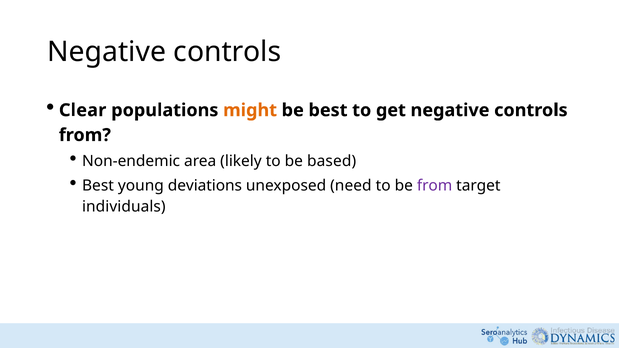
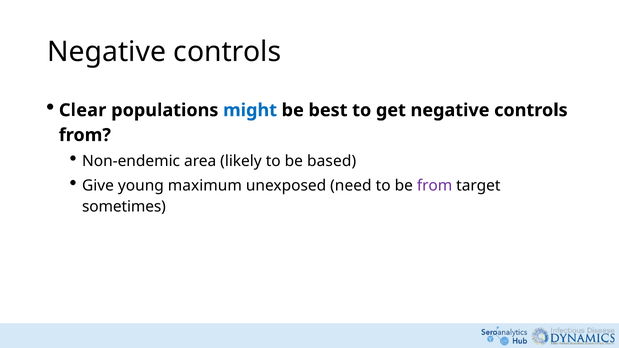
might colour: orange -> blue (250, 110)
Best: Best -> Give (98, 186)
deviations: deviations -> maximum (205, 186)
individuals: individuals -> sometimes (124, 207)
